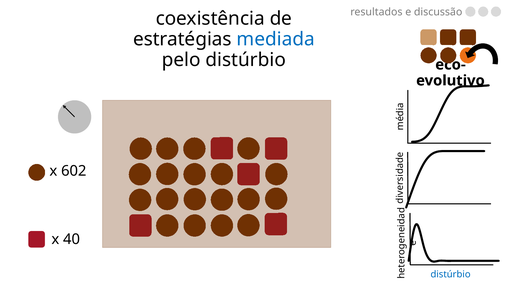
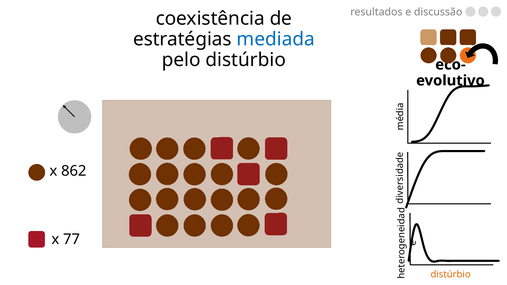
602: 602 -> 862 (74, 171)
40: 40 -> 77 (71, 239)
distúrbio colour: blue -> orange (451, 275)
